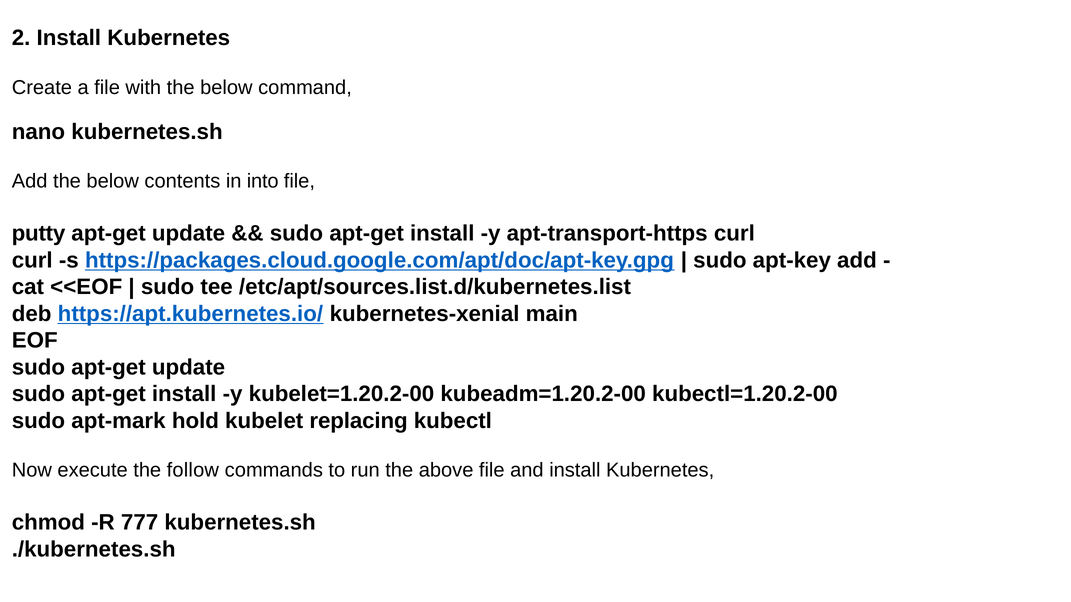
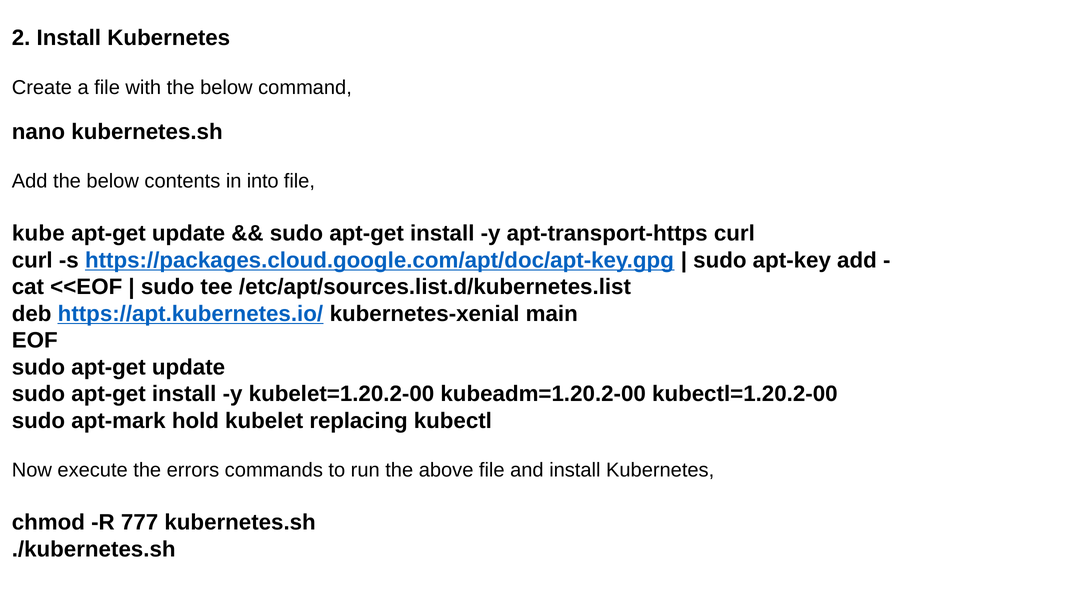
putty: putty -> kube (38, 234)
follow: follow -> errors (193, 470)
